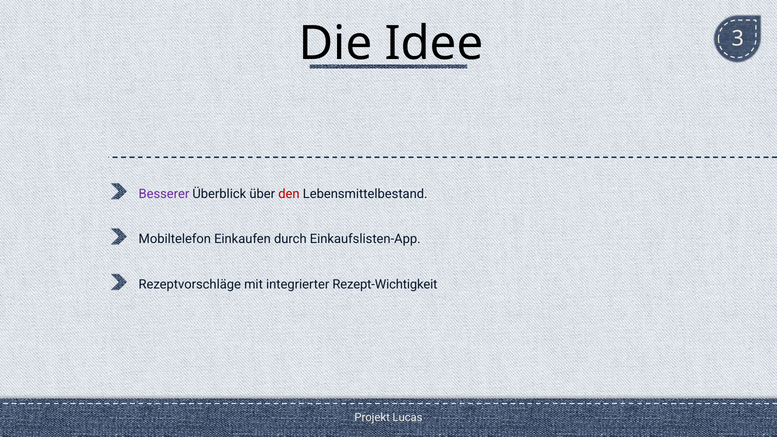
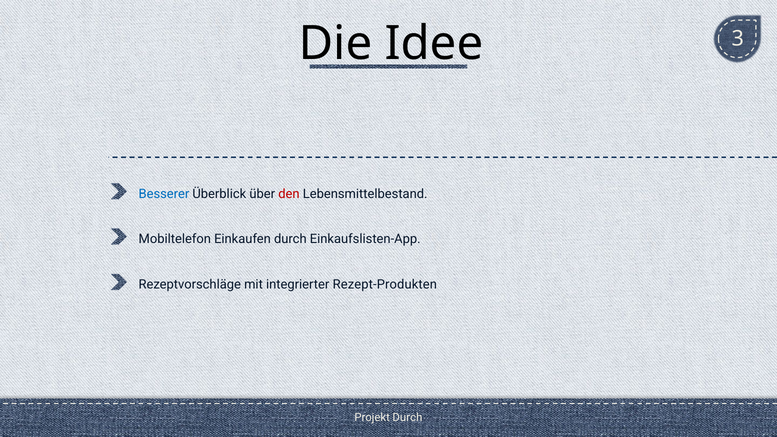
Besserer colour: purple -> blue (164, 194)
Rezept-Wichtigkeit: Rezept-Wichtigkeit -> Rezept-Produkten (385, 284)
Projekt Lucas: Lucas -> Durch (407, 417)
